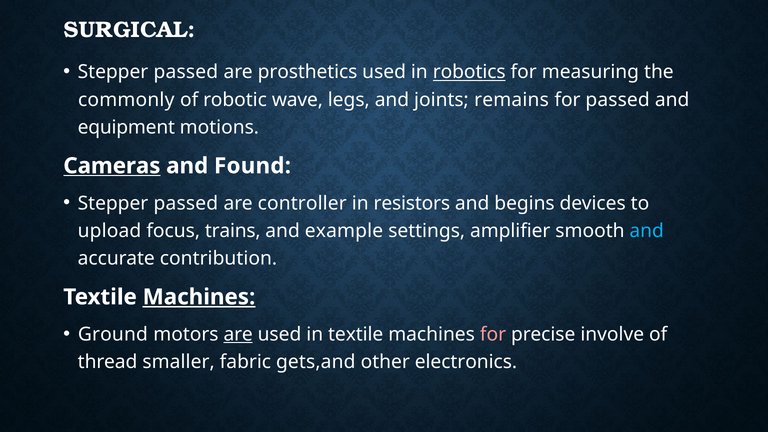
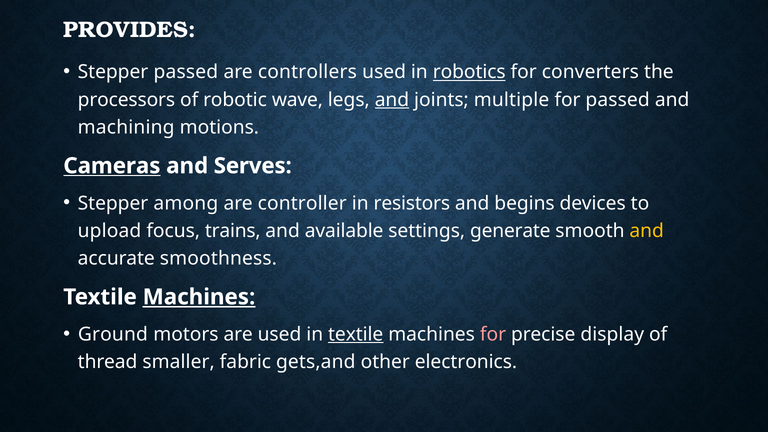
SURGICAL: SURGICAL -> PROVIDES (130, 30)
prosthetics: prosthetics -> controllers (307, 72)
measuring: measuring -> converters (590, 72)
commonly: commonly -> processors (126, 100)
and underline: none -> present (392, 100)
remains: remains -> multiple (512, 100)
equipment: equipment -> machining (126, 127)
Found: Found -> Serves (253, 166)
passed: passed -> among (186, 203)
example: example -> available (344, 231)
amplifier: amplifier -> generate (510, 231)
and colour: light blue -> yellow (647, 231)
contribution: contribution -> smoothness (218, 258)
are underline: present -> none (238, 334)
textile underline: none -> present (356, 334)
involve: involve -> display (612, 334)
